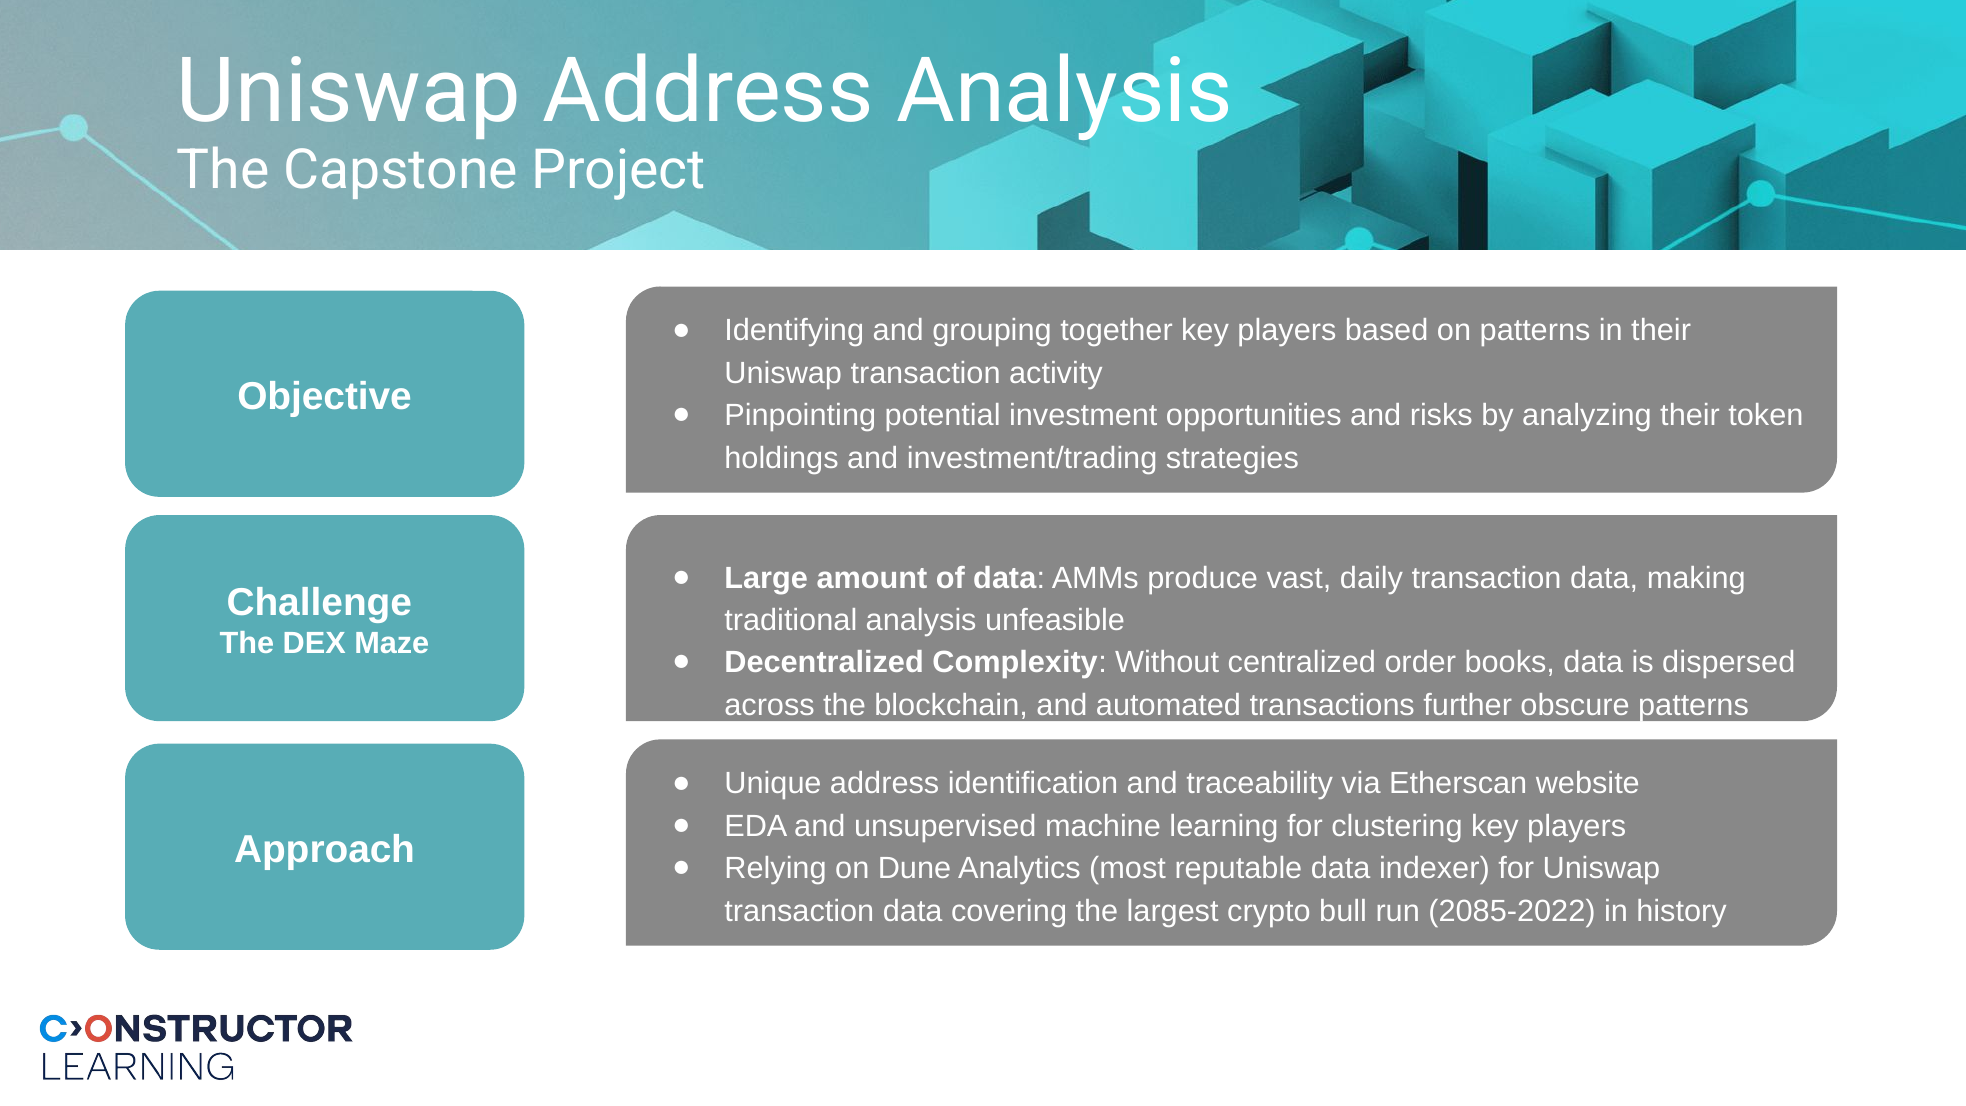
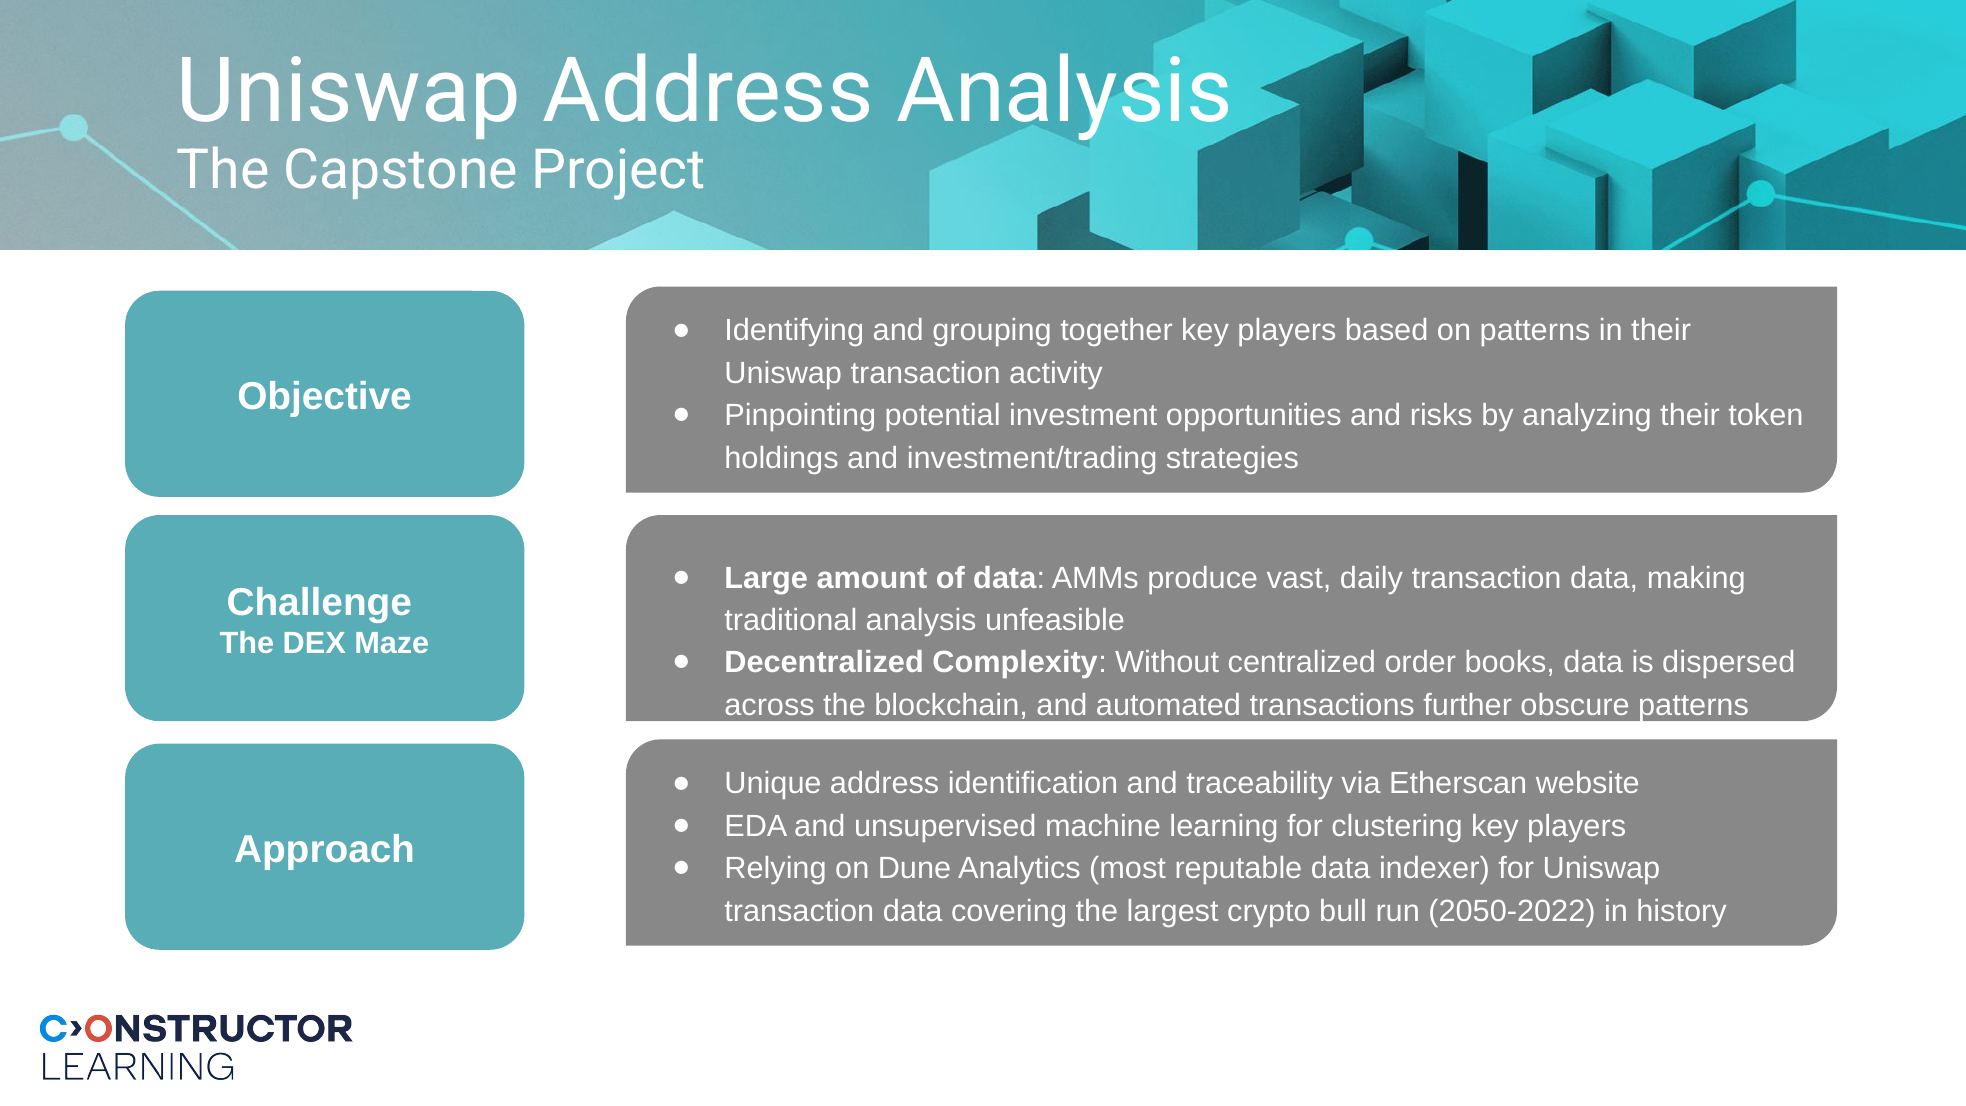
2085-2022: 2085-2022 -> 2050-2022 (1512, 911)
